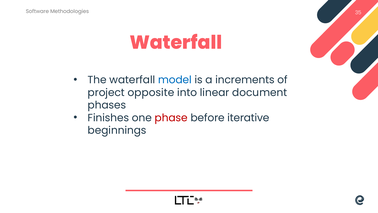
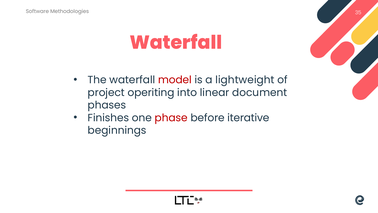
model colour: blue -> red (175, 80)
increments: increments -> lightweight (245, 80)
opposite: opposite -> operiting (151, 92)
